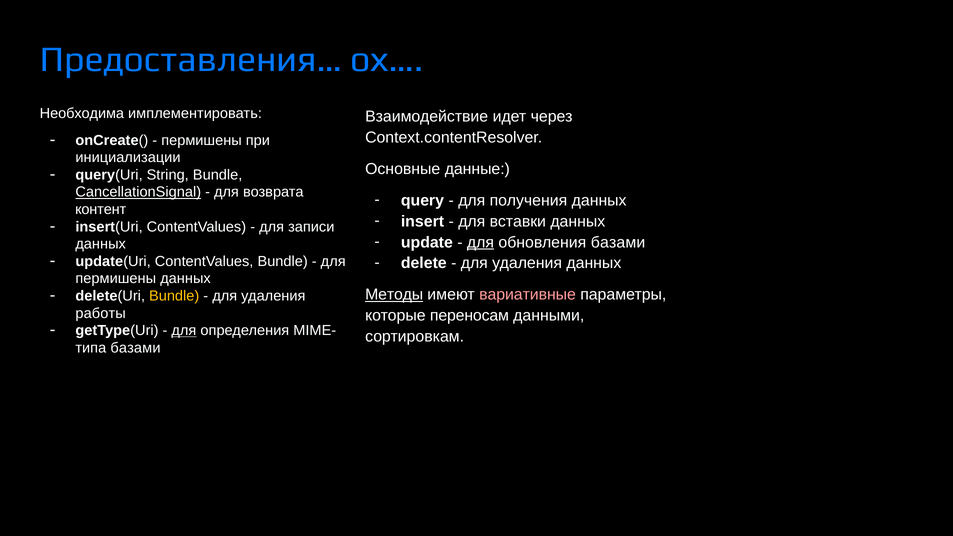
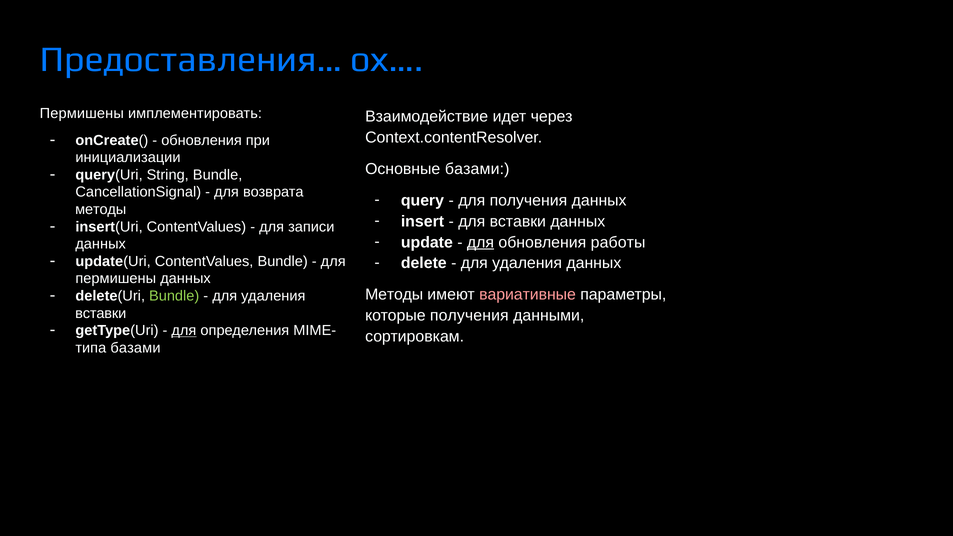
Необходима: Необходима -> Пермишены (82, 114)
пермишены: пермишены -> обновления (202, 140)
Основные данные: данные -> базами (477, 169)
CancellationSignal underline: present -> none (138, 192)
контент: контент -> методы (101, 210)
обновления базами: базами -> работы (618, 242)
Bundle colour: yellow -> light green (174, 296)
Методы underline: present -> none (394, 295)
работы: работы -> вставки (101, 313)
которые переносам: переносам -> получения (469, 316)
